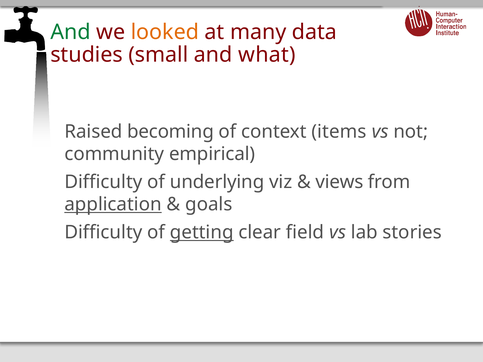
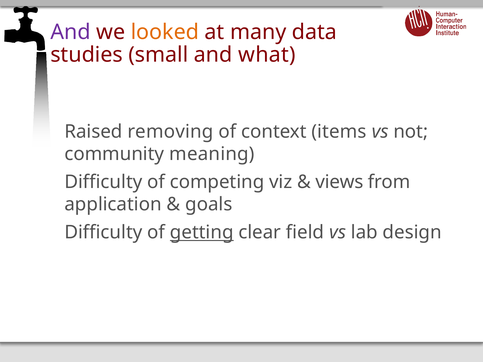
And colour: green -> purple (70, 32)
becoming: becoming -> removing (170, 132)
empirical: empirical -> meaning (212, 154)
underlying: underlying -> competing (217, 182)
application underline: present -> none (113, 205)
stories: stories -> design (412, 233)
